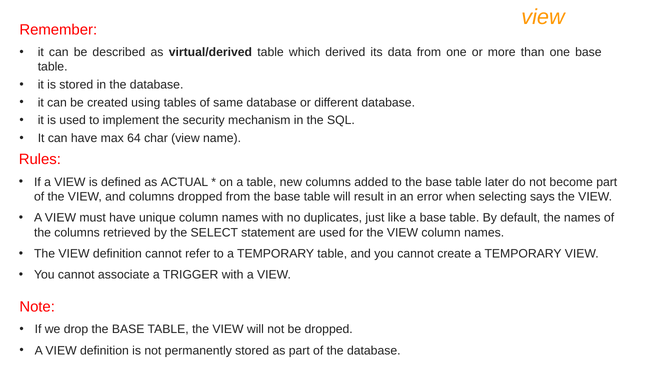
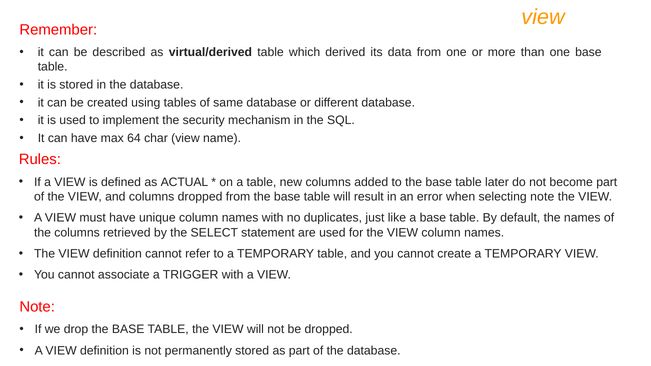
selecting says: says -> note (542, 197)
